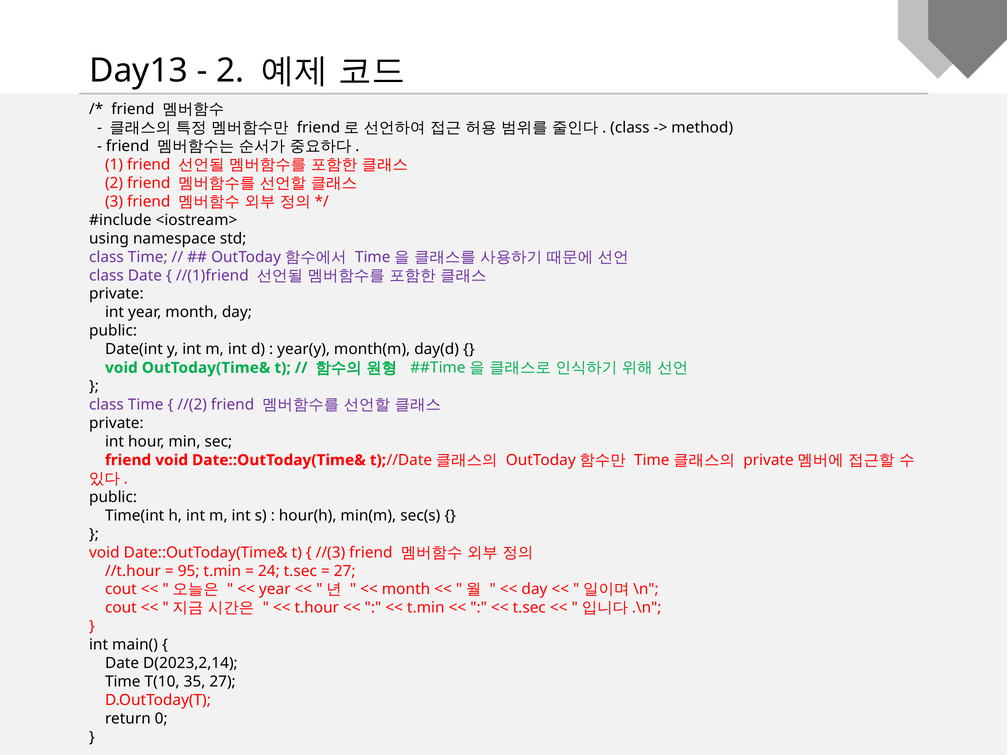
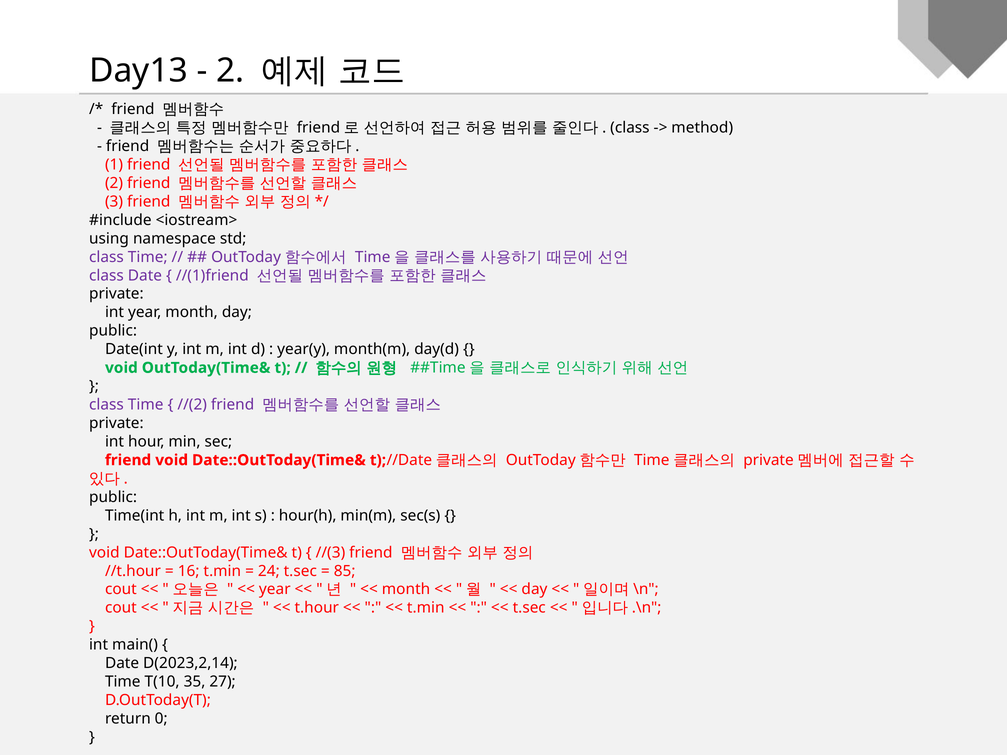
95: 95 -> 16 (189, 571)
27: 27 -> 85 (345, 571)
